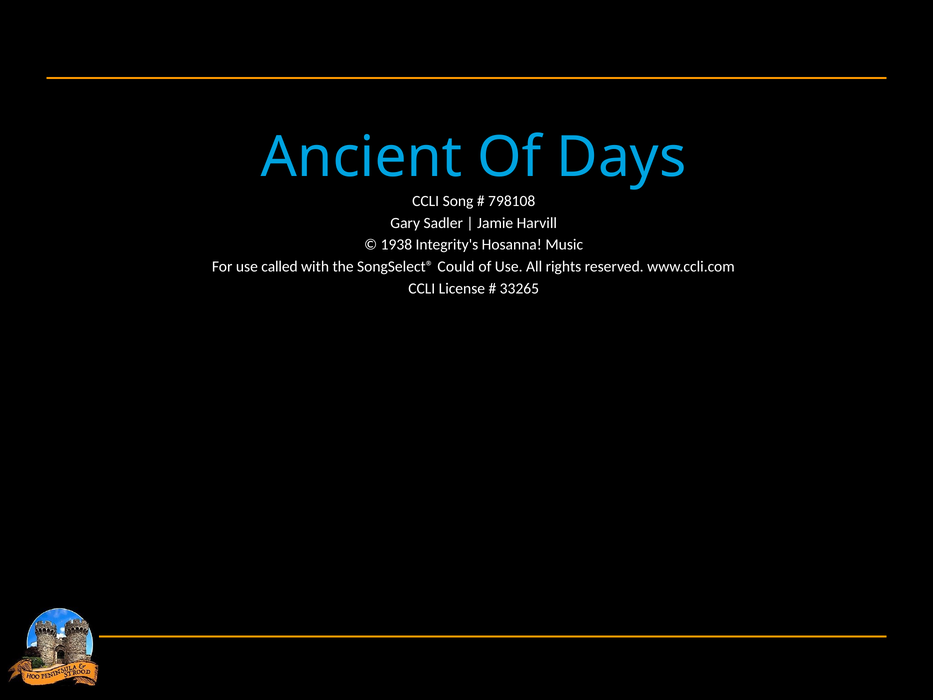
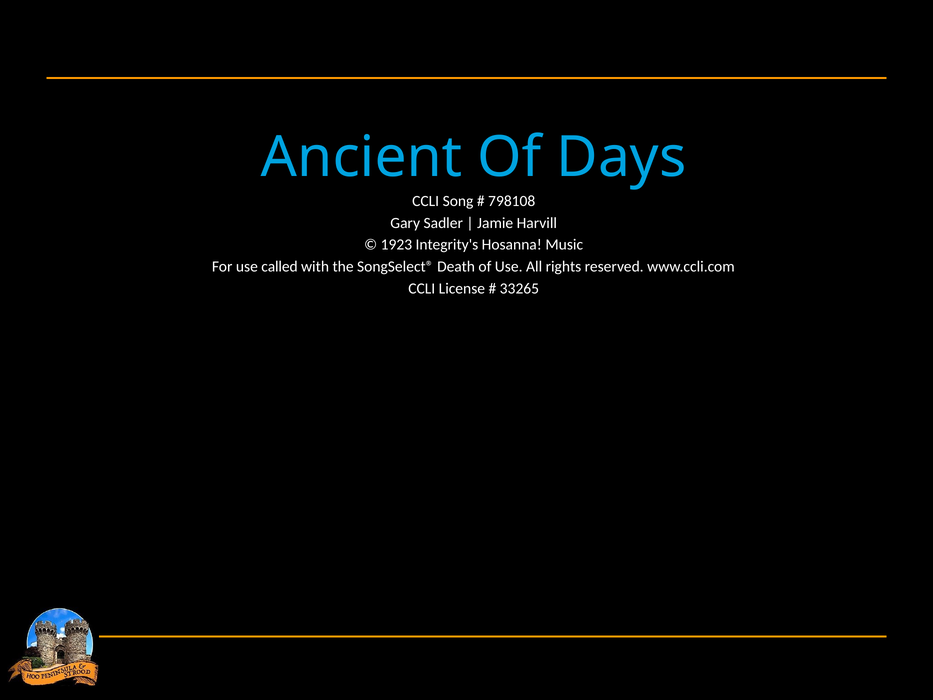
1938: 1938 -> 1923 (396, 245)
Could: Could -> Death (456, 267)
